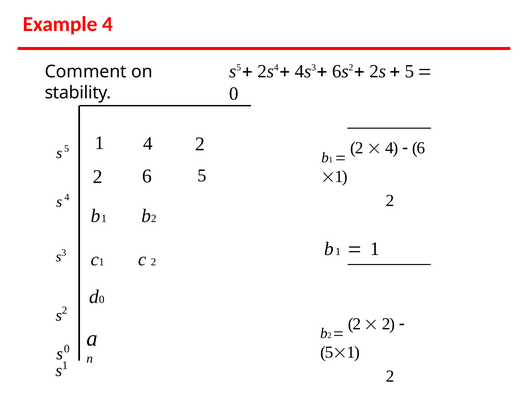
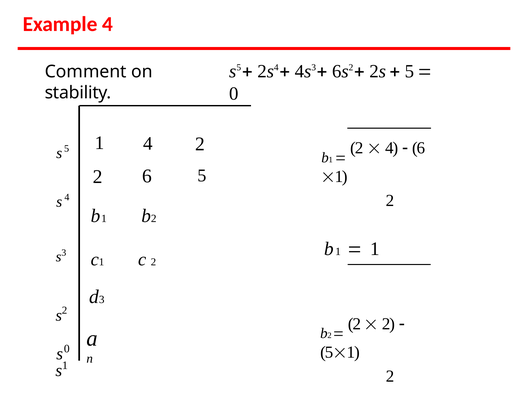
0: 0 -> 3 (102, 300)
